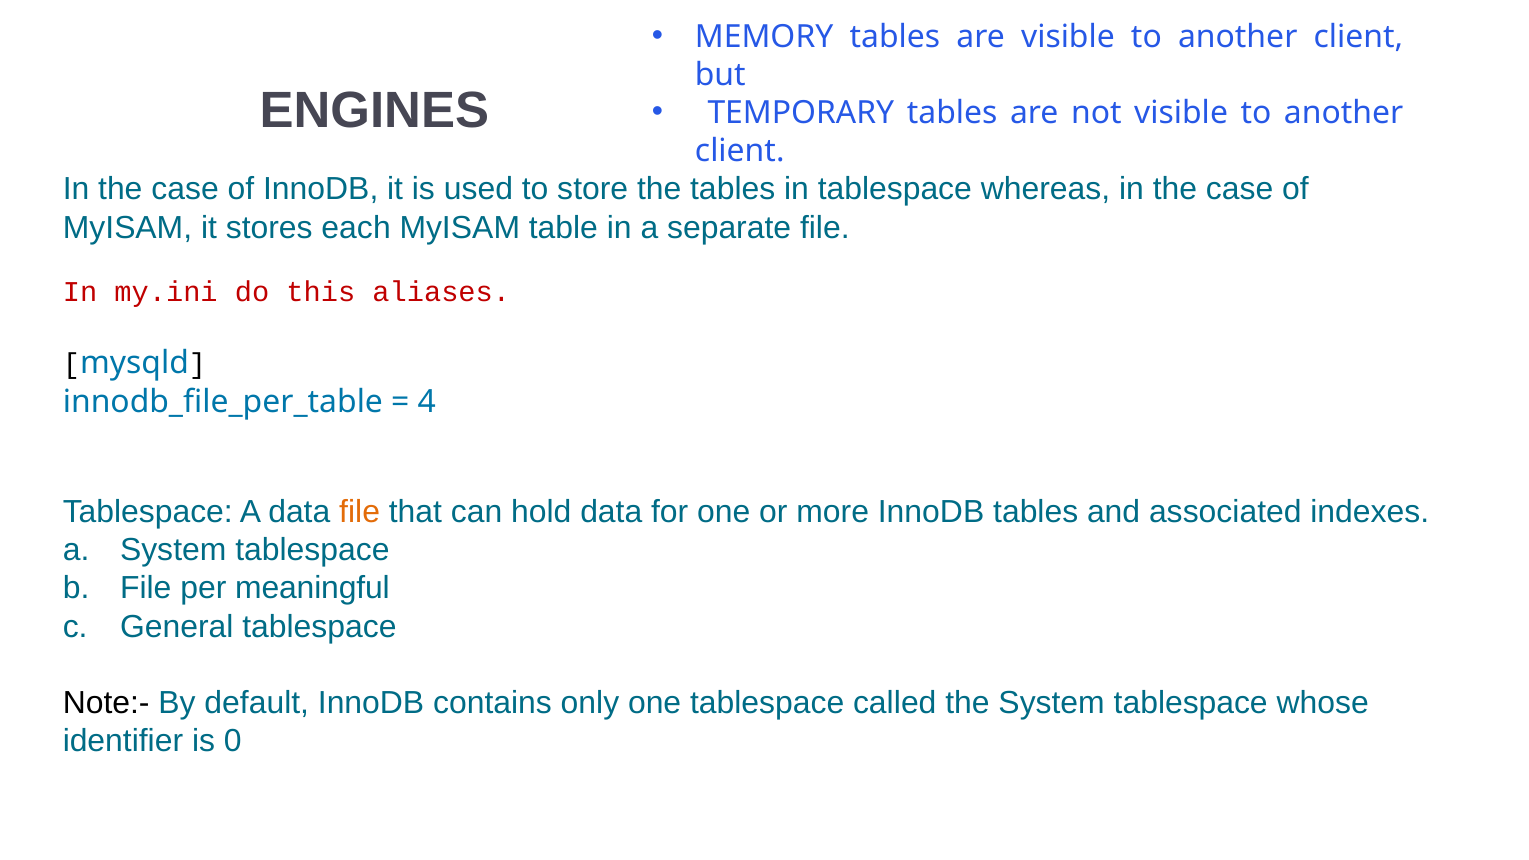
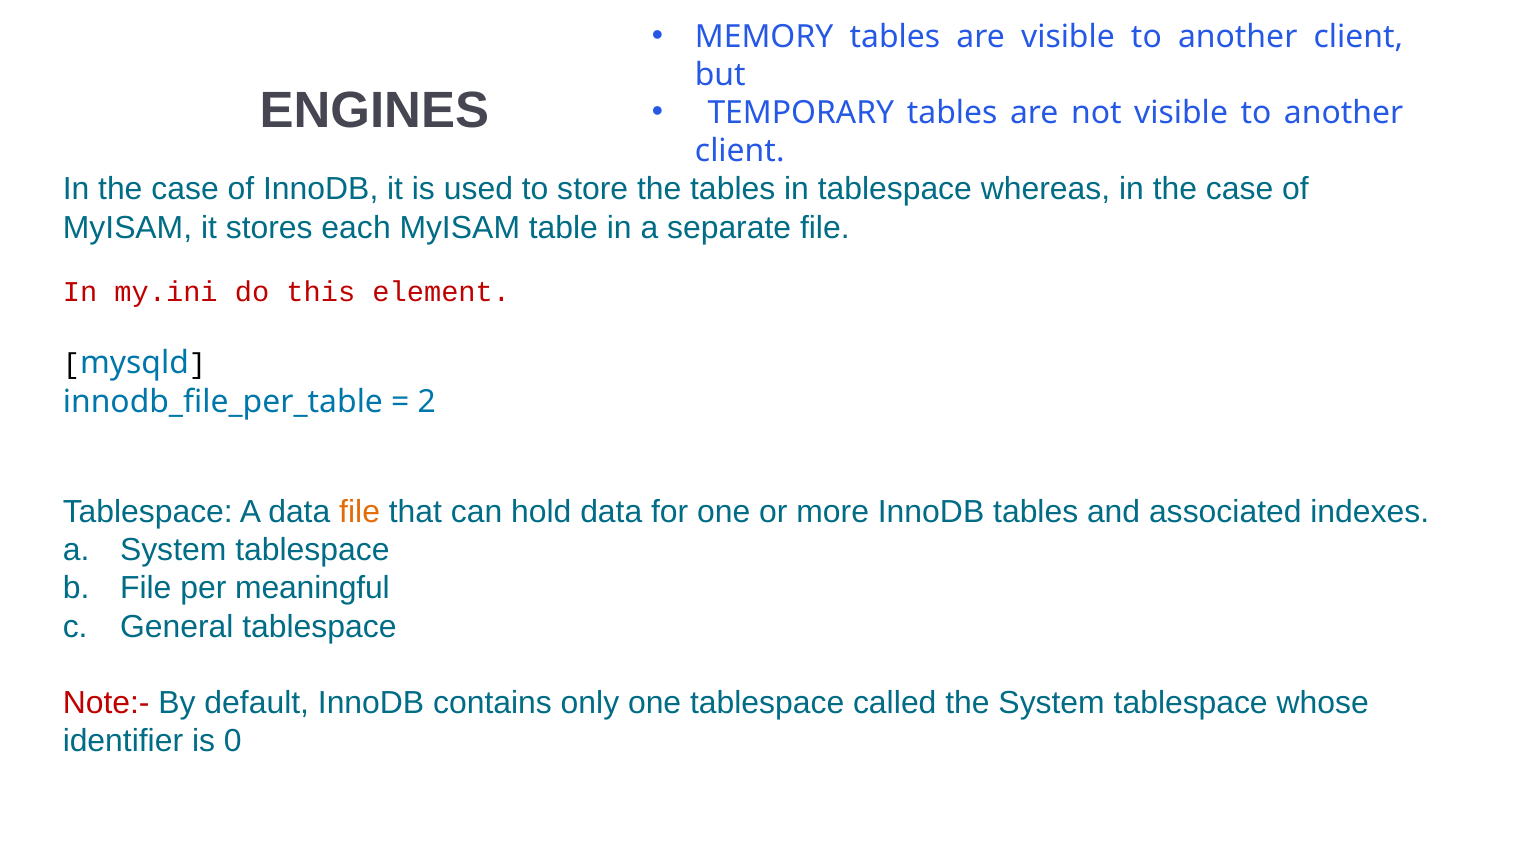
aliases: aliases -> element (441, 292)
4: 4 -> 2 (427, 402)
Note:- colour: black -> red (106, 703)
